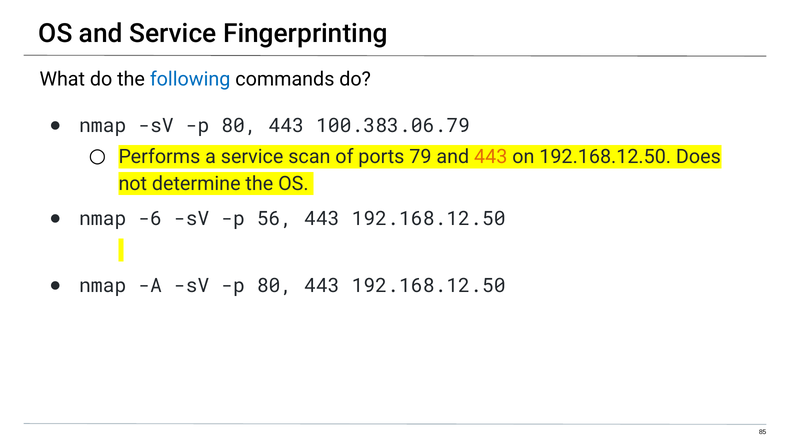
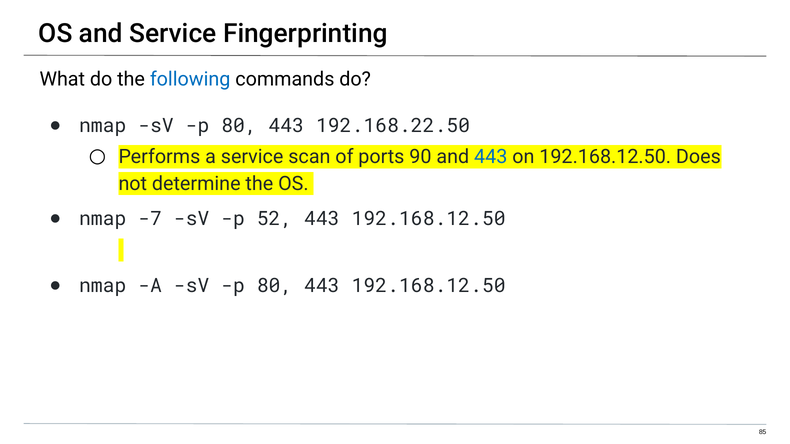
100.383.06.79: 100.383.06.79 -> 192.168.22.50 (393, 126)
79: 79 -> 90 (420, 157)
443 colour: orange -> blue (491, 157)
-6: -6 -> -7 (150, 219)
56: 56 -> 52 (275, 219)
